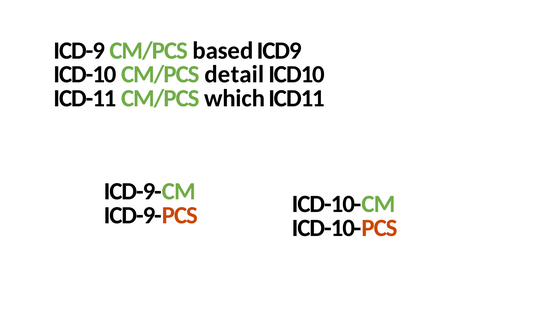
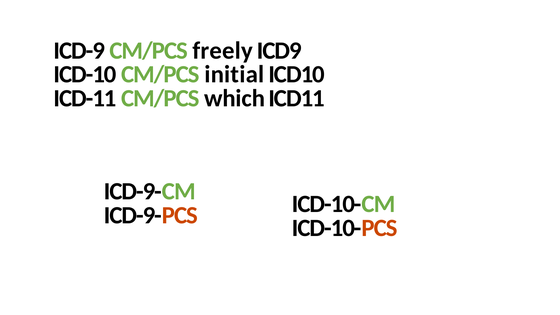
based: based -> freely (223, 51)
detail: detail -> initial (234, 74)
